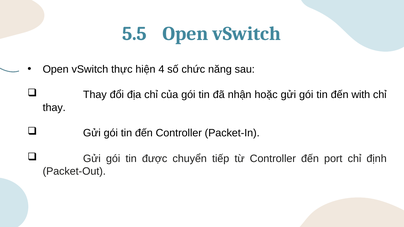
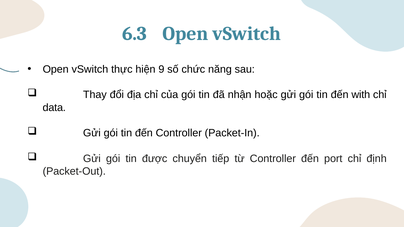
5.5: 5.5 -> 6.3 (134, 34)
4: 4 -> 9 (161, 69)
thay: thay -> data (54, 108)
